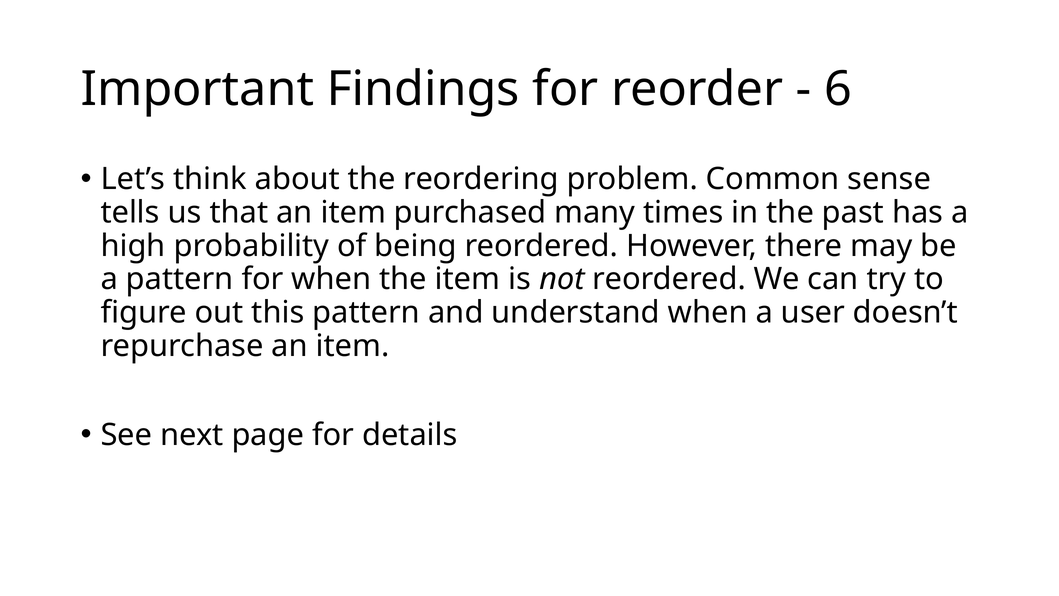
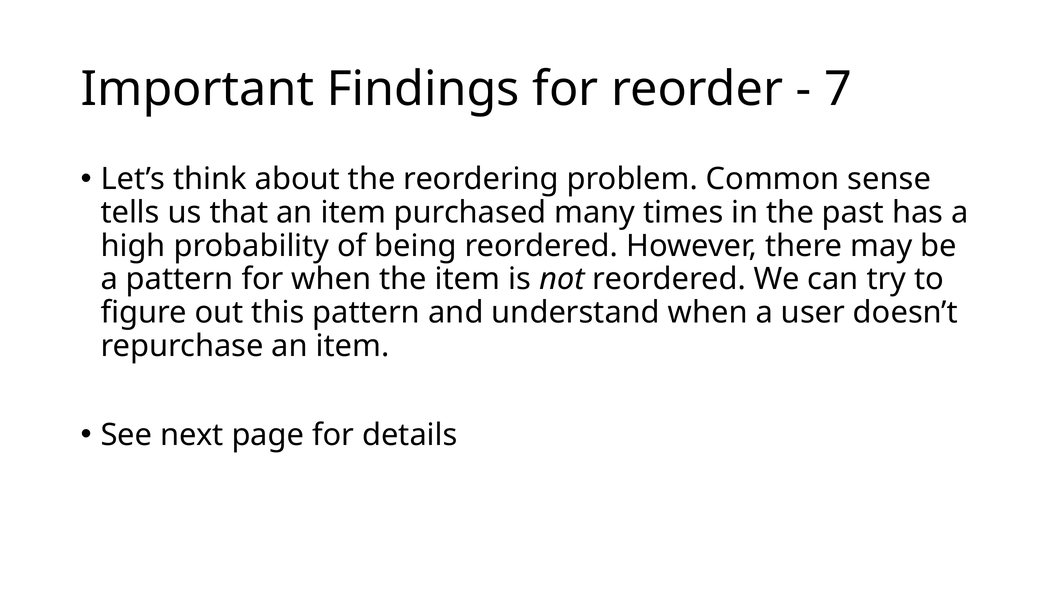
6: 6 -> 7 (838, 89)
